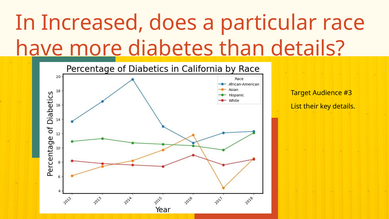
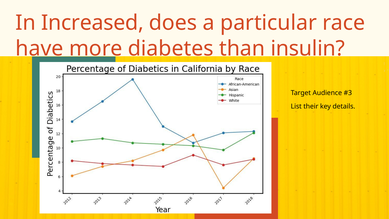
than details: details -> insulin (308, 48)
